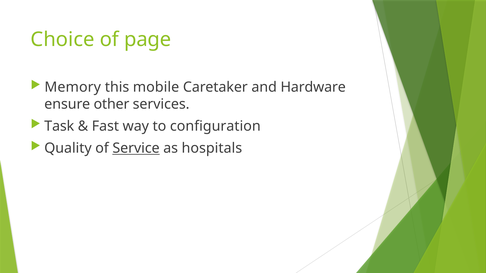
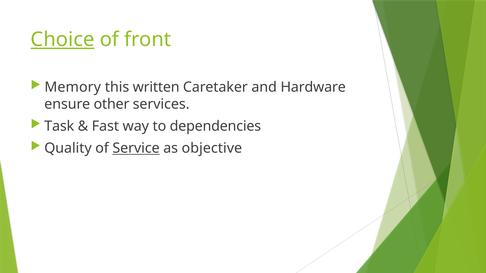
Choice underline: none -> present (63, 40)
page: page -> front (148, 40)
mobile: mobile -> written (156, 87)
configuration: configuration -> dependencies (215, 126)
hospitals: hospitals -> objective (212, 148)
